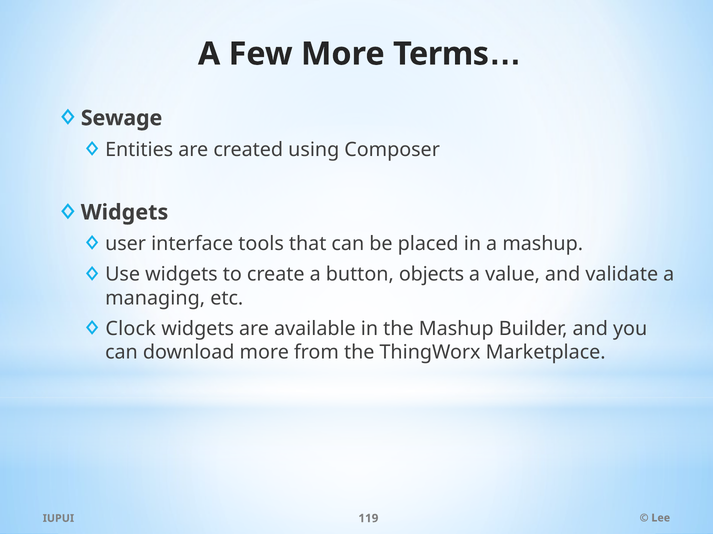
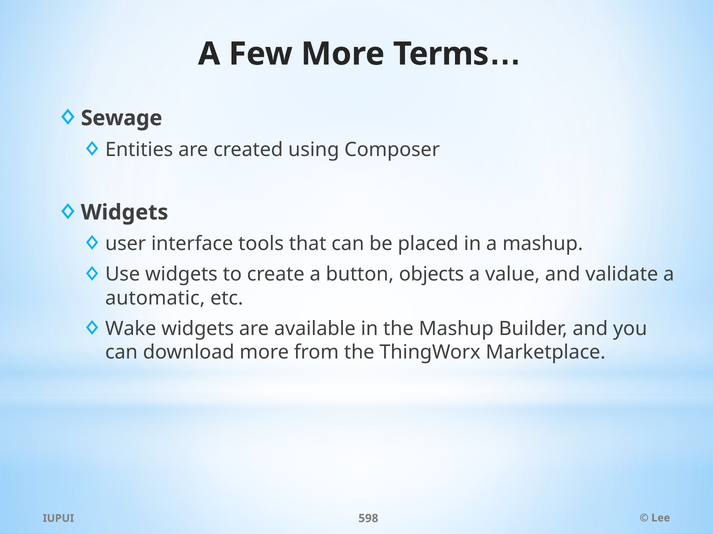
managing: managing -> automatic (155, 298)
Clock: Clock -> Wake (131, 329)
119: 119 -> 598 (368, 519)
